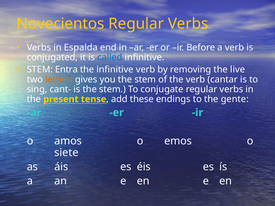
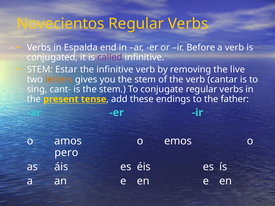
called colour: blue -> purple (110, 57)
Entra: Entra -> Estar (66, 70)
gente: gente -> father (235, 99)
siete: siete -> pero (66, 153)
